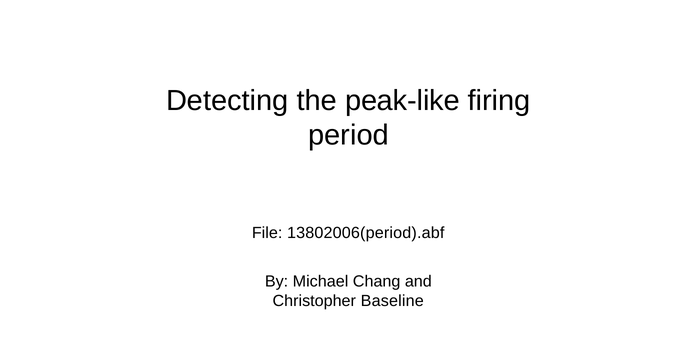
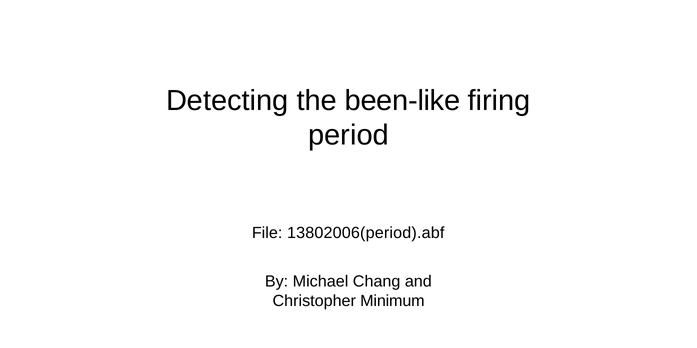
peak-like: peak-like -> been-like (402, 101)
Baseline: Baseline -> Minimum (392, 301)
